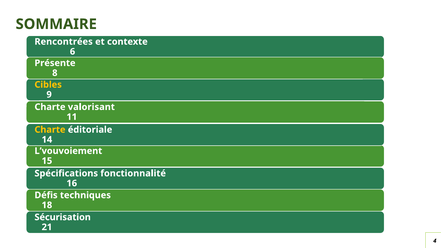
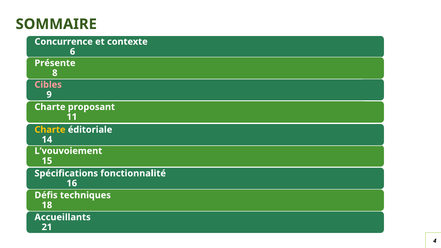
Rencontrées: Rencontrées -> Concurrence (64, 42)
Cibles colour: yellow -> pink (48, 85)
valorisant: valorisant -> proposant (91, 107)
Sécurisation: Sécurisation -> Accueillants (63, 217)
